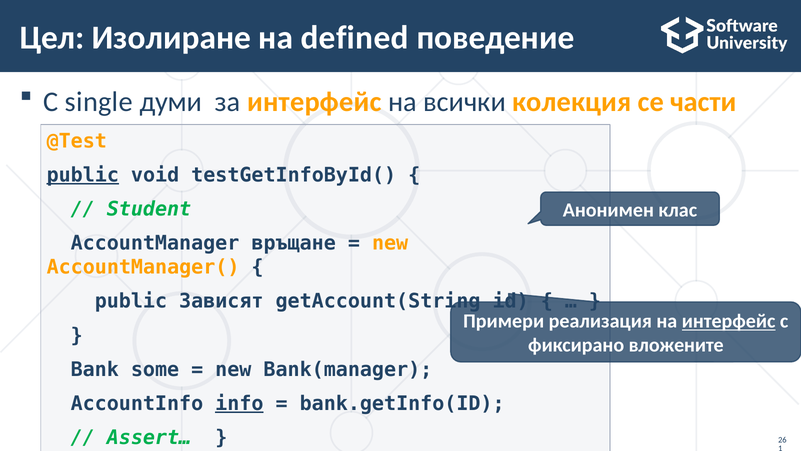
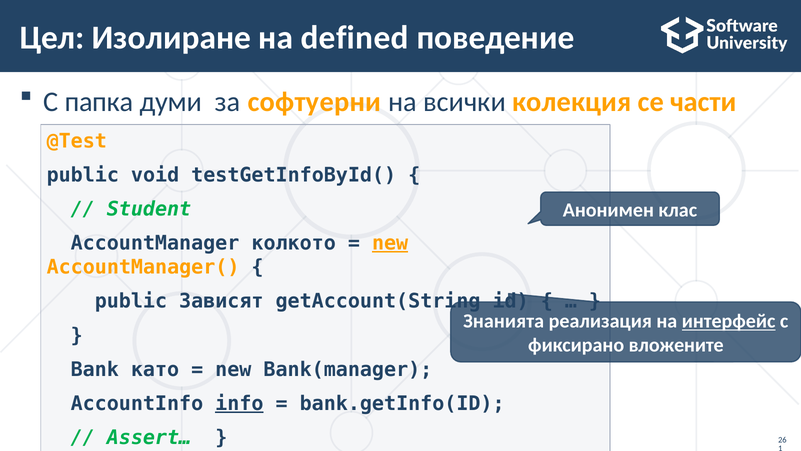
single: single -> папка (99, 102)
за интерфейс: интерфейс -> софтуерни (314, 102)
public underline: present -> none (83, 175)
връщане: връщане -> колкото (294, 243)
new underline: none -> present (390, 243)
Примери: Примери -> Знанията (504, 321)
some: some -> като (155, 369)
